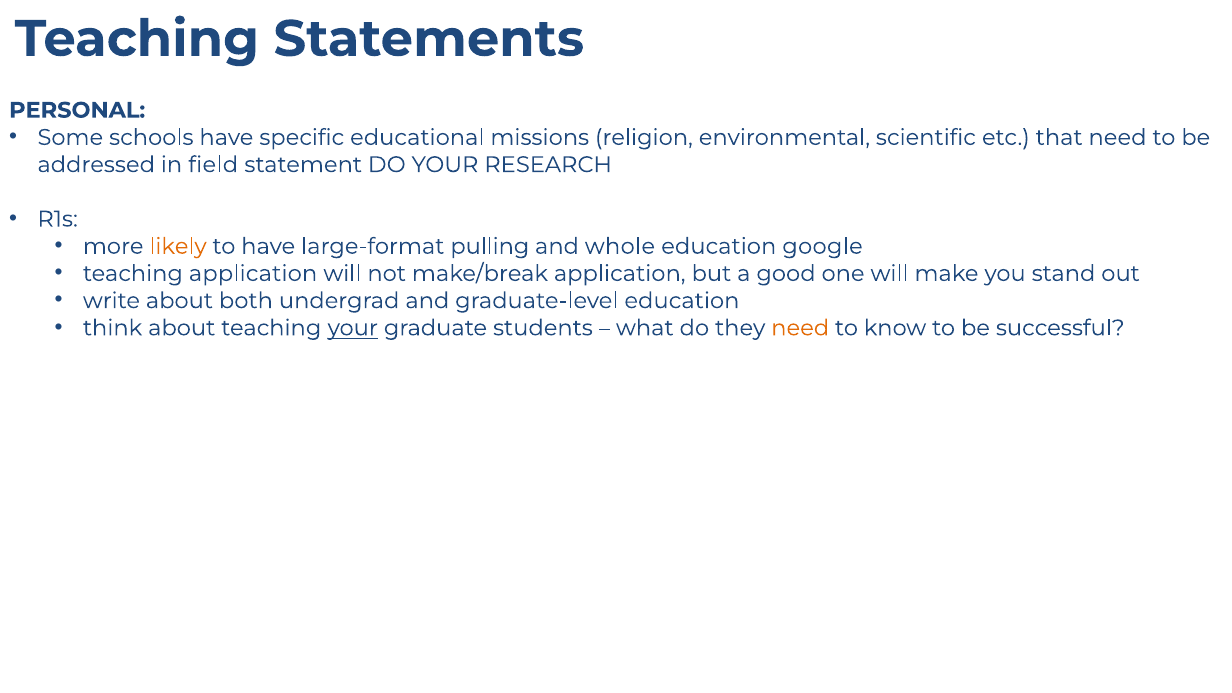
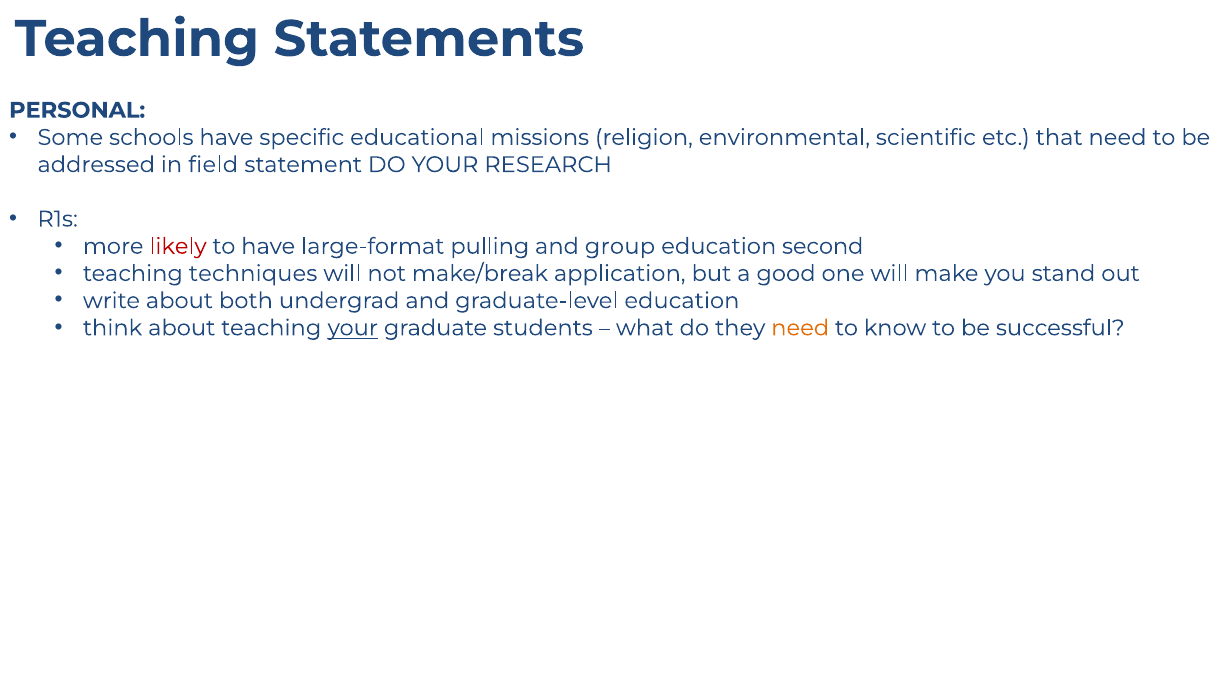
likely colour: orange -> red (178, 246)
whole: whole -> group (620, 246)
google: google -> second (823, 246)
teaching application: application -> techniques (253, 273)
